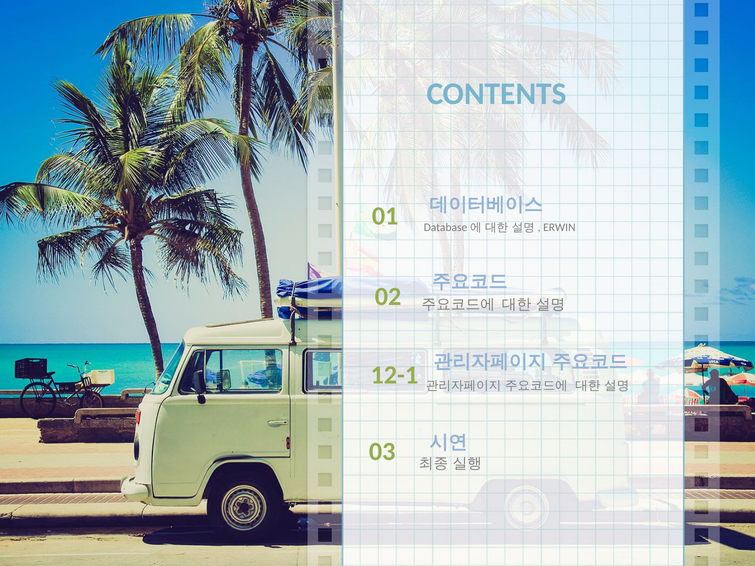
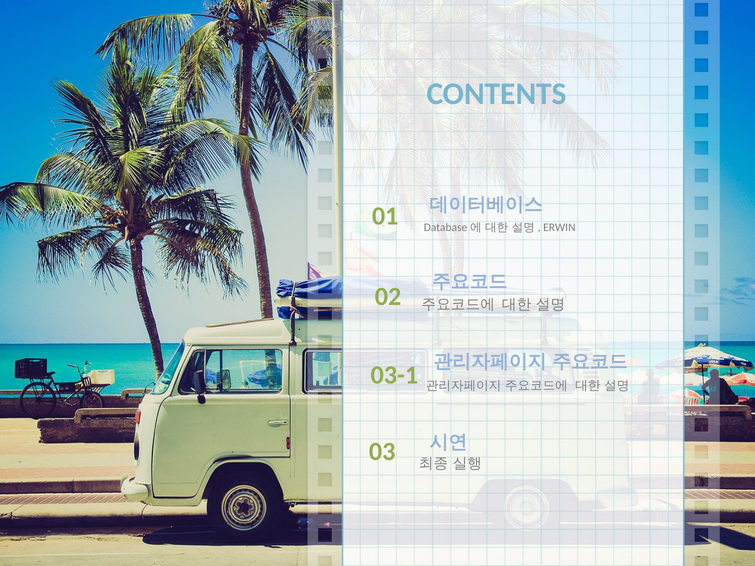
12-1: 12-1 -> 03-1 (394, 375)
